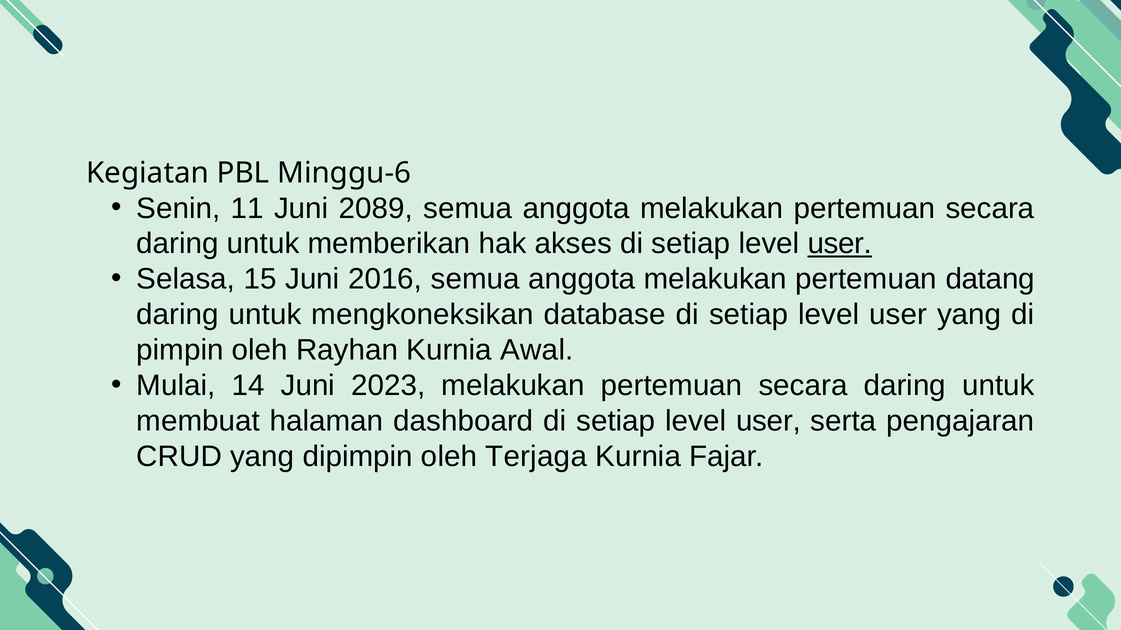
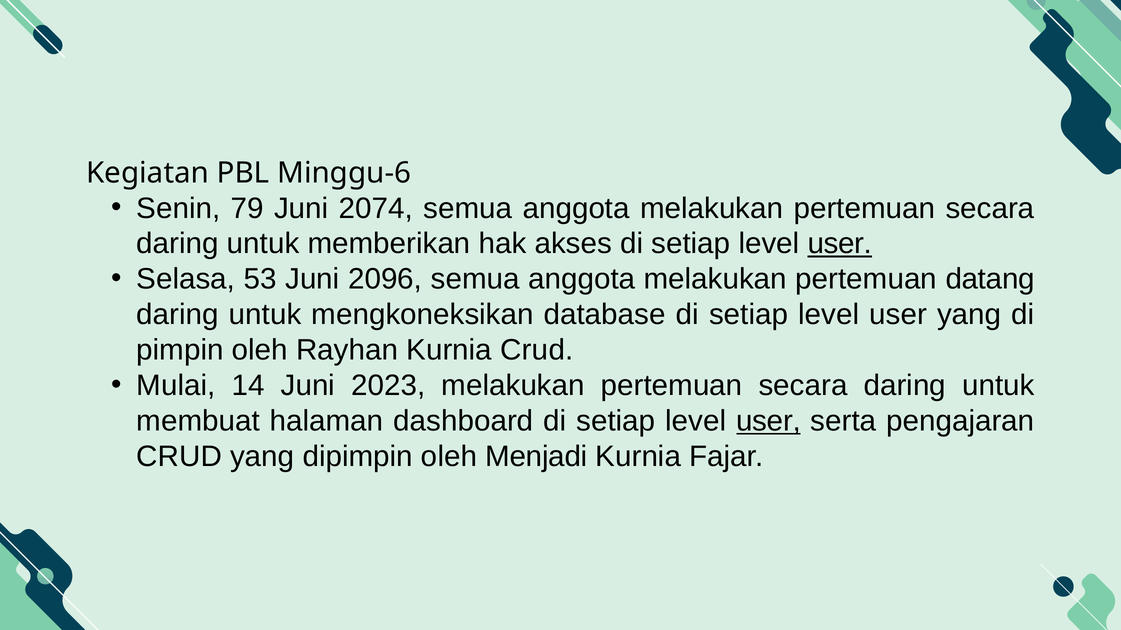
11: 11 -> 79 (247, 208)
2089: 2089 -> 2074 (376, 208)
15: 15 -> 53 (260, 279)
2016: 2016 -> 2096 (385, 279)
Kurnia Awal: Awal -> Crud (537, 350)
user underline: none -> present (768, 421)
Terjaga: Terjaga -> Menjadi (536, 457)
